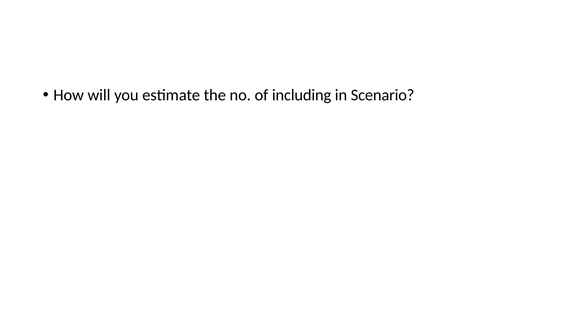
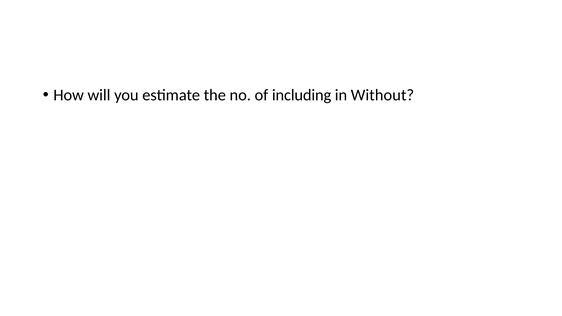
Scenario: Scenario -> Without (382, 95)
